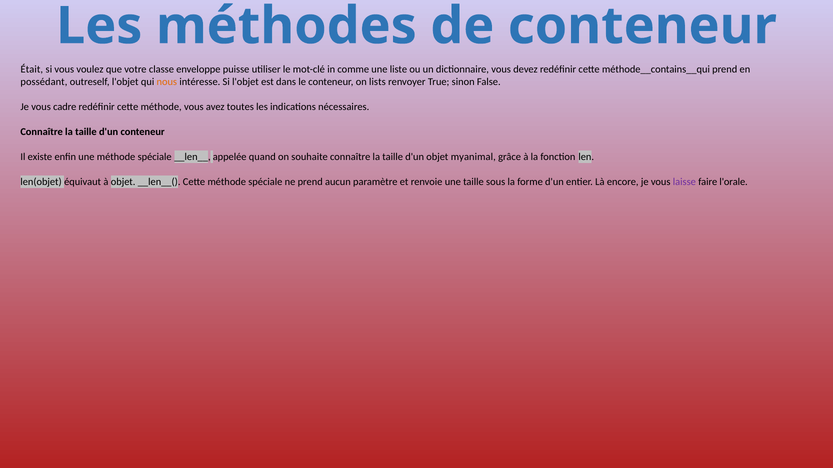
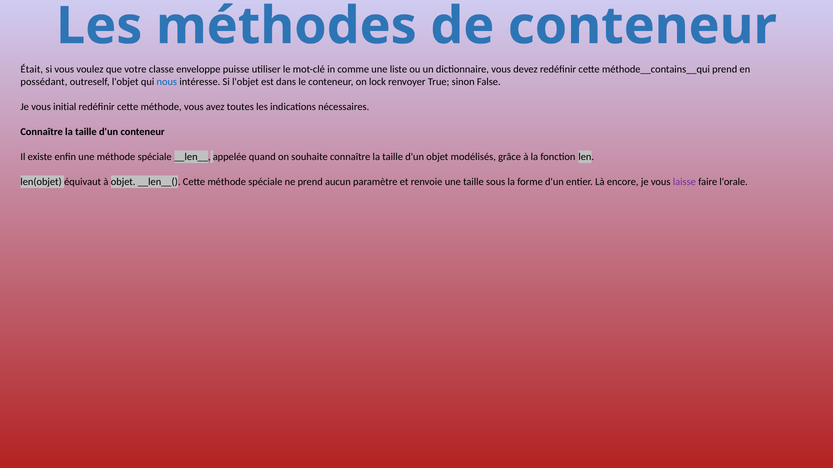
nous colour: orange -> blue (167, 82)
lists: lists -> lock (377, 82)
cadre: cadre -> initial (65, 107)
myanimal: myanimal -> modélisés (473, 157)
